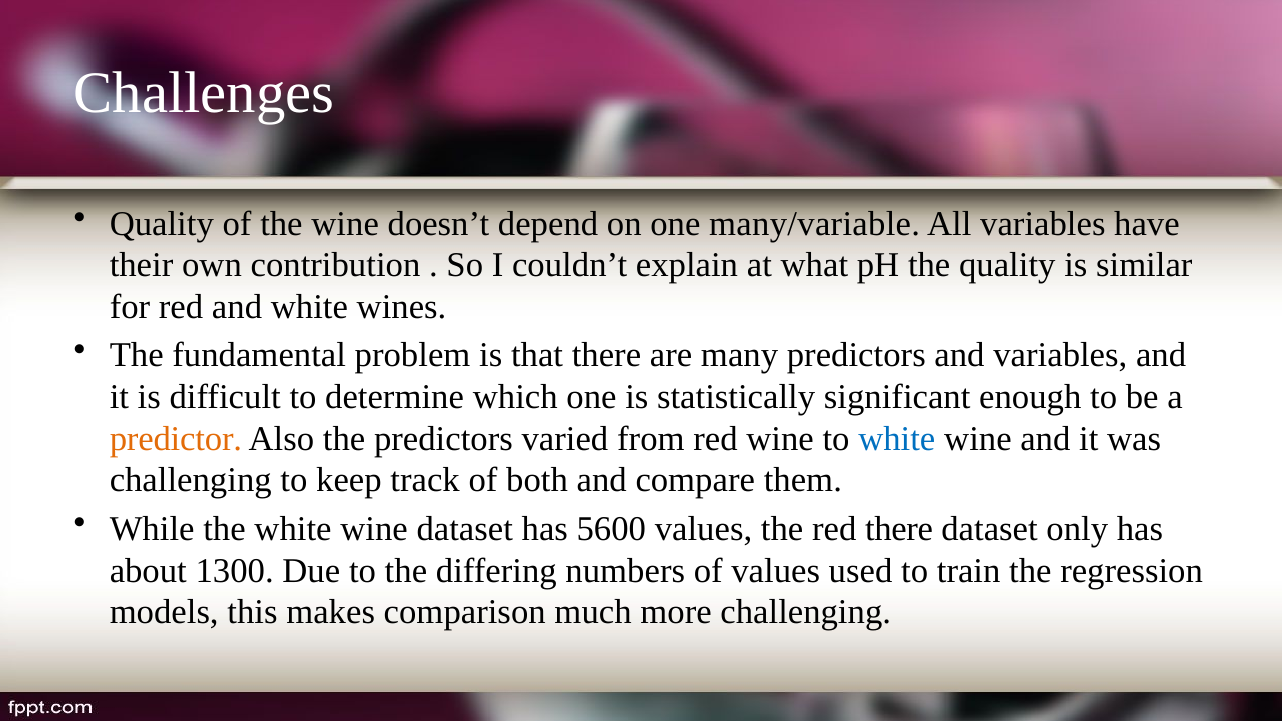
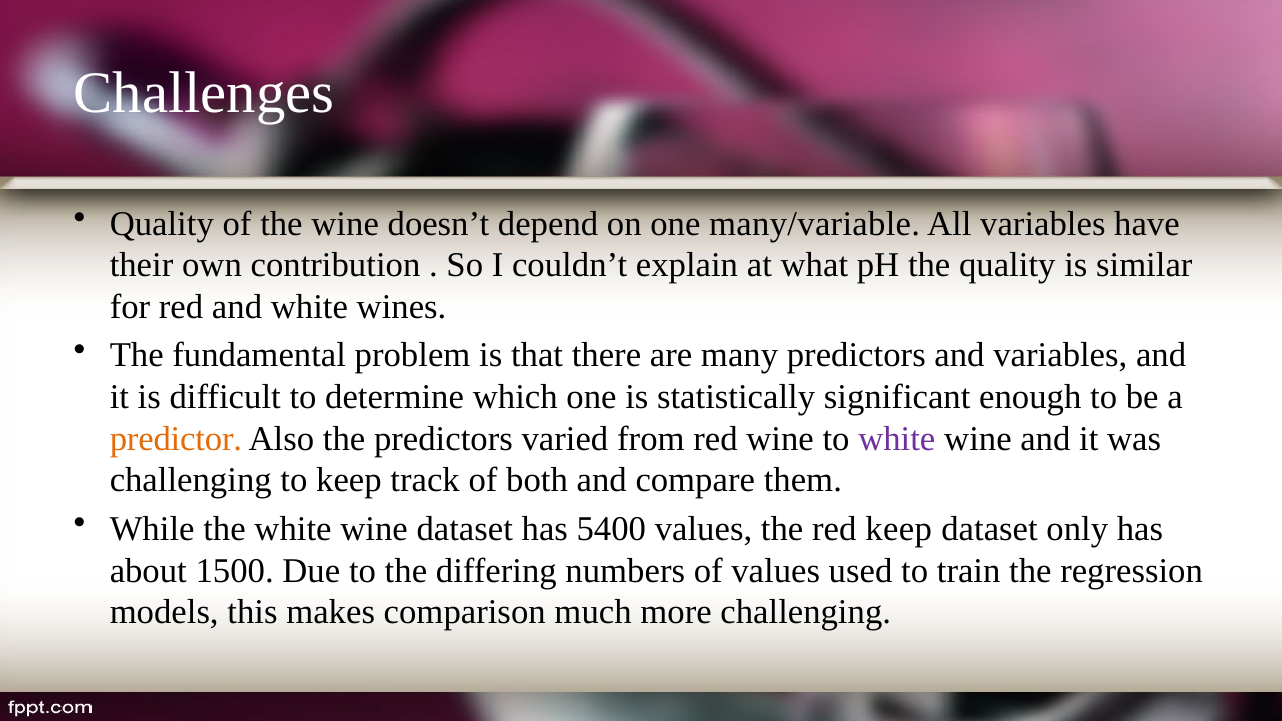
white colour: blue -> purple (897, 439)
5600: 5600 -> 5400 (611, 529)
red there: there -> keep (899, 529)
1300: 1300 -> 1500 (235, 571)
